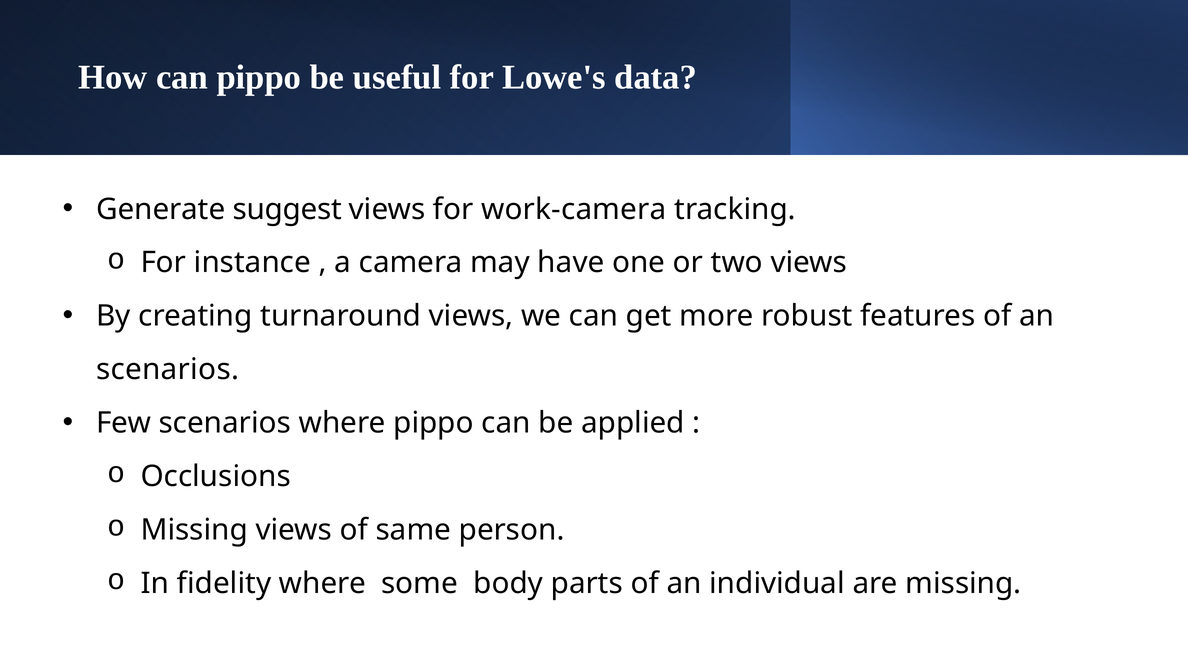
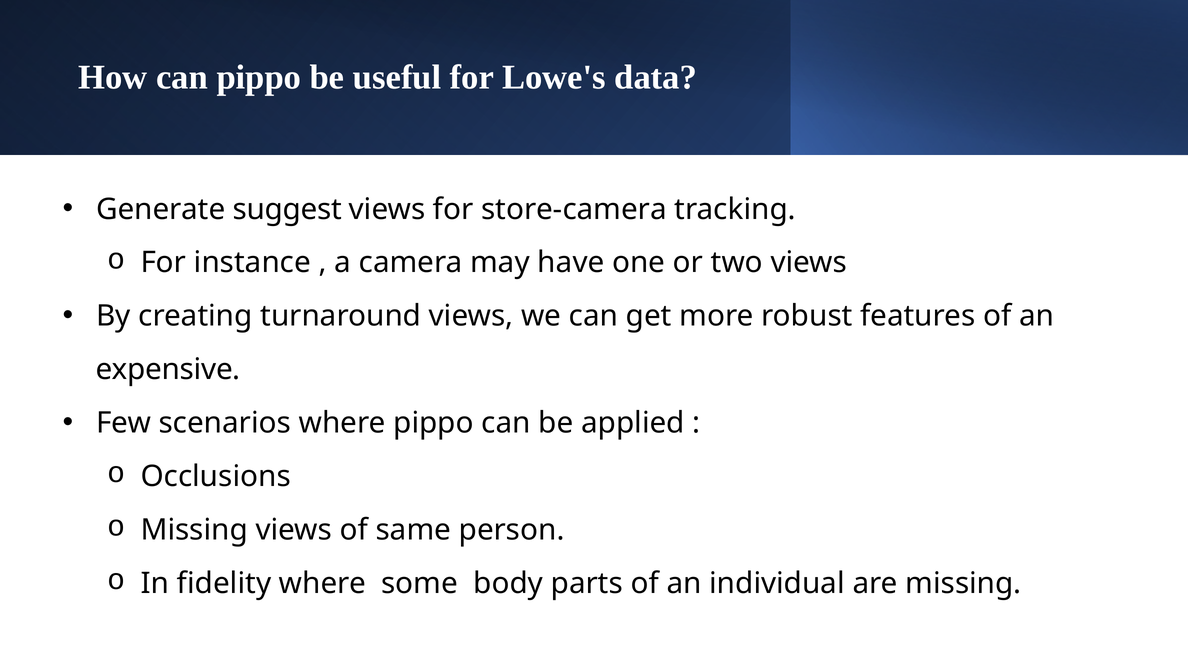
work-camera: work-camera -> store-camera (574, 209)
scenarios: scenarios -> expensive (168, 370)
